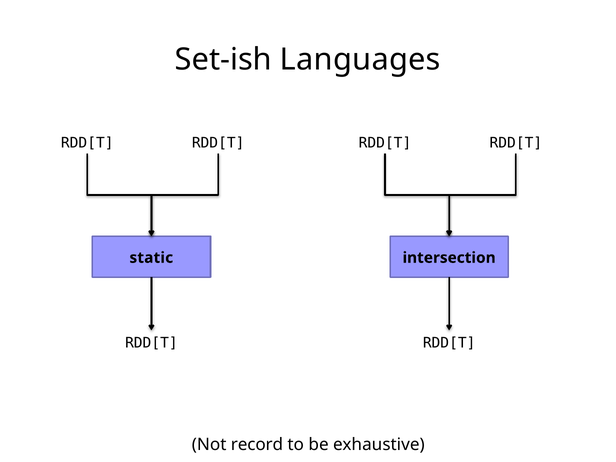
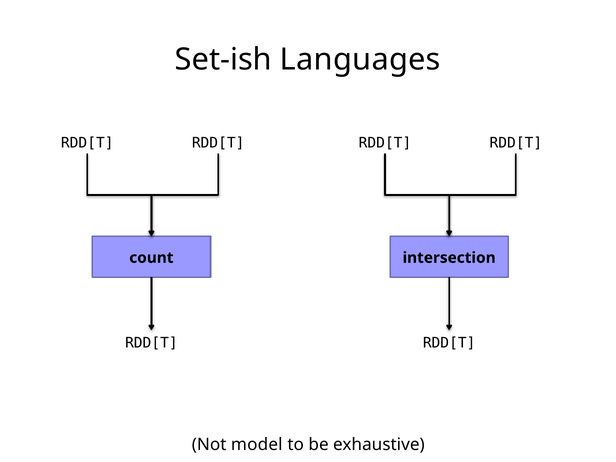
static: static -> count (151, 258)
record: record -> model (257, 444)
